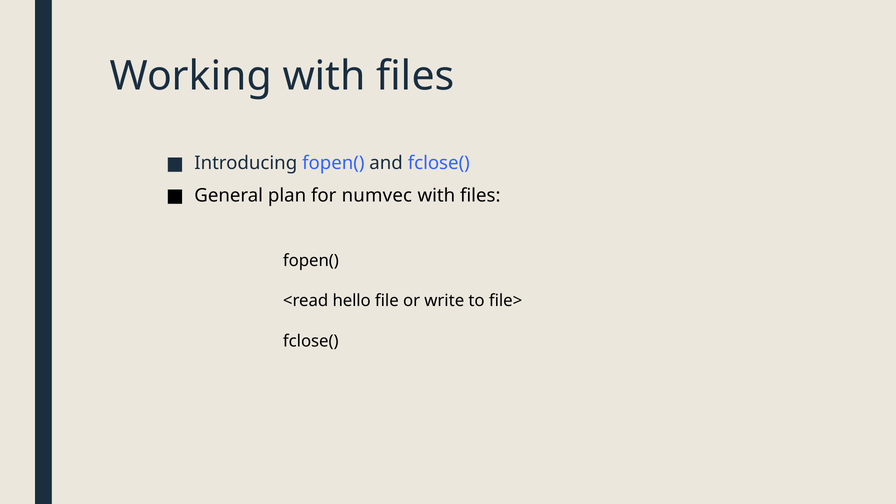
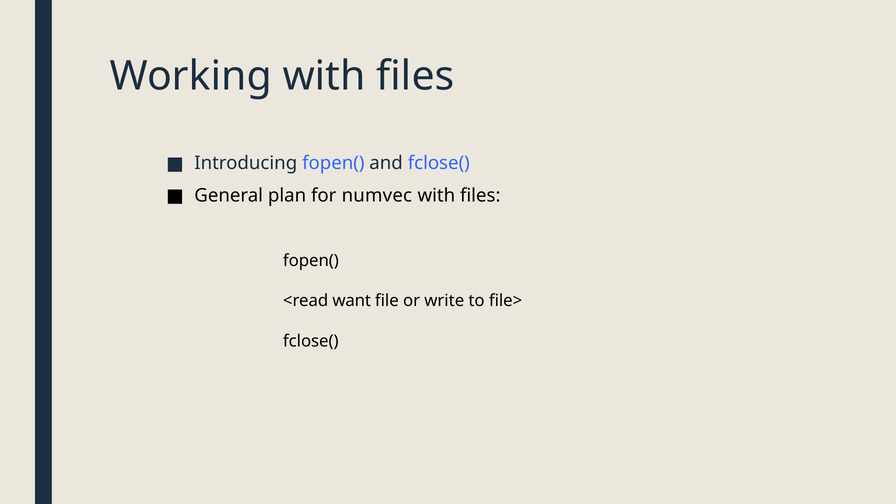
hello: hello -> want (352, 301)
